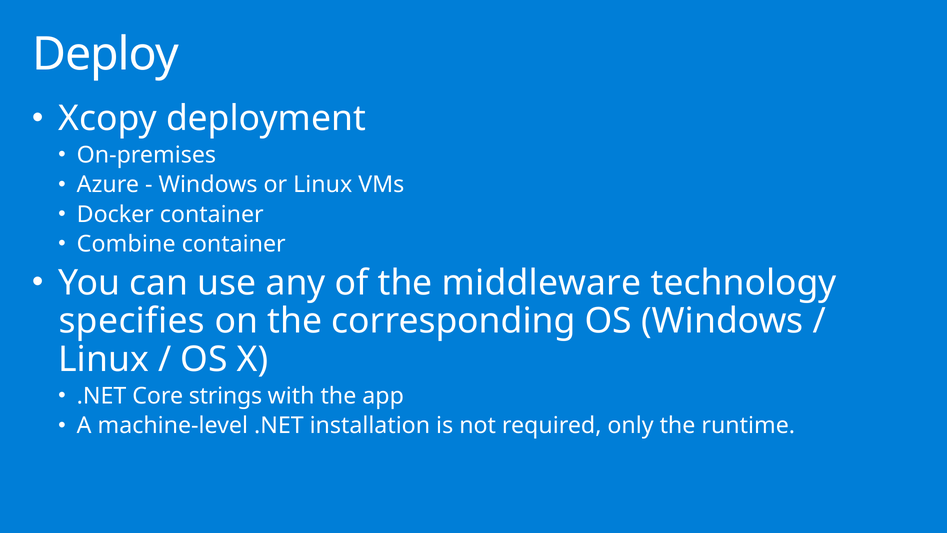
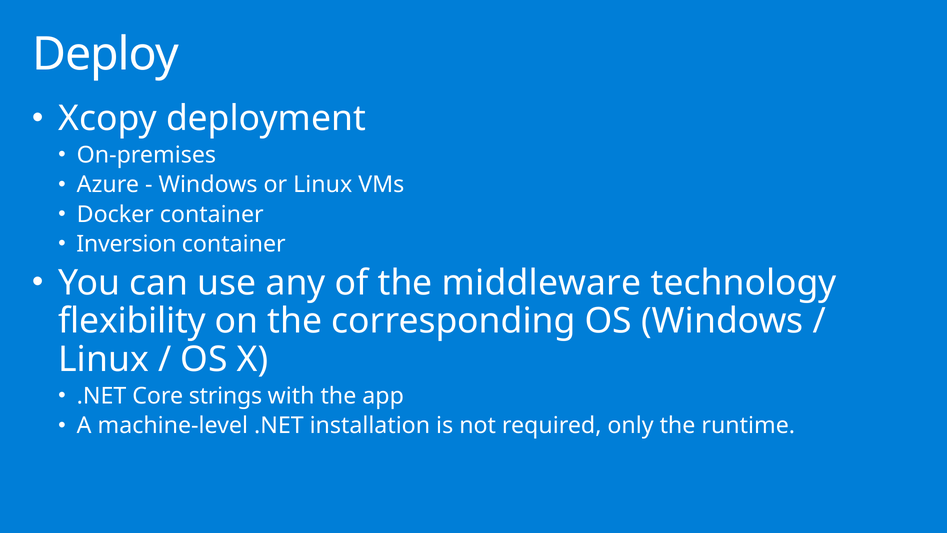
Combine: Combine -> Inversion (126, 244)
specifies: specifies -> flexibility (132, 321)
